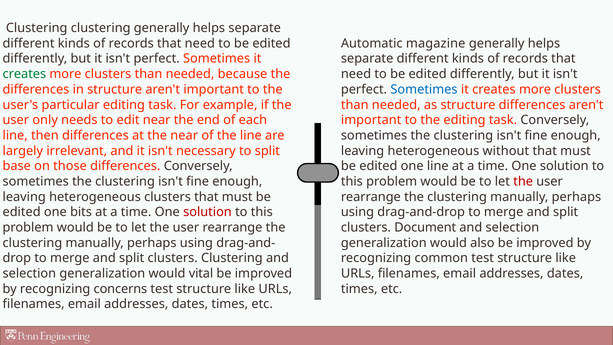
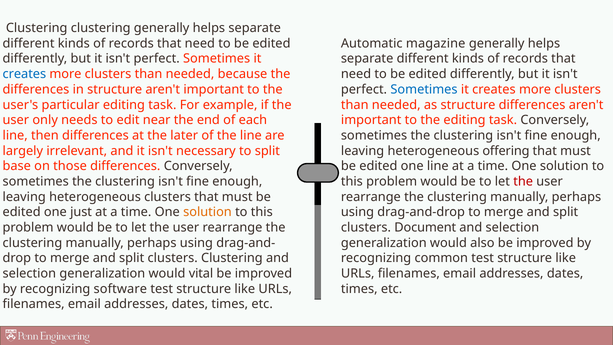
creates colour: green -> blue (24, 74)
the near: near -> later (184, 135)
without: without -> offering (506, 151)
bits: bits -> just (81, 212)
solution colour: red -> orange (207, 212)
concerns: concerns -> software (120, 289)
